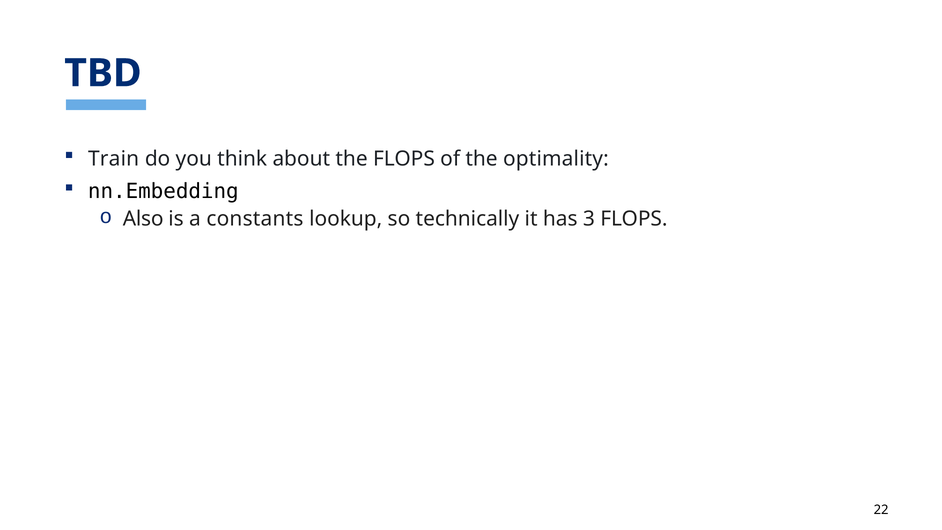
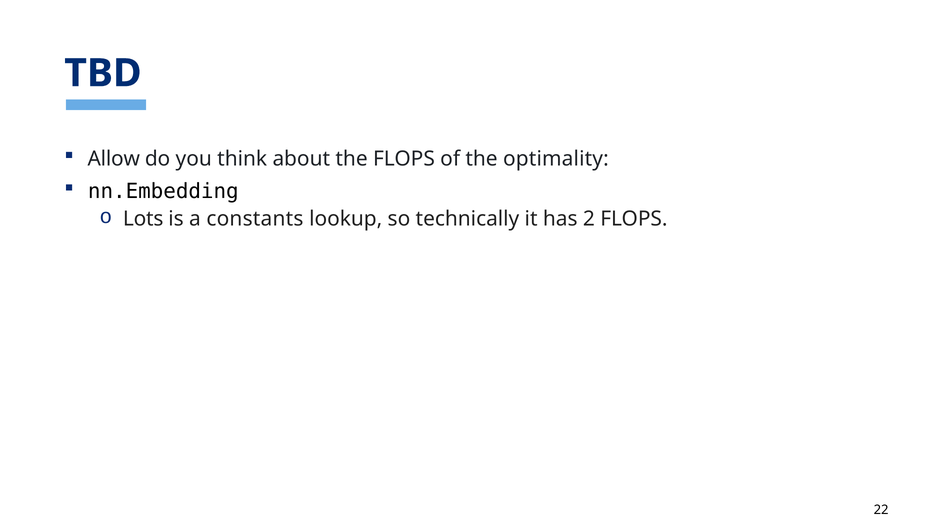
Train: Train -> Allow (114, 159)
Also: Also -> Lots (143, 219)
3: 3 -> 2 (589, 219)
